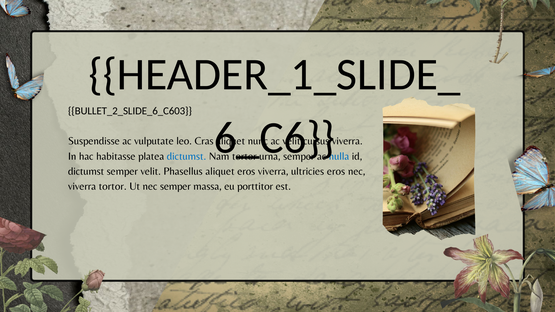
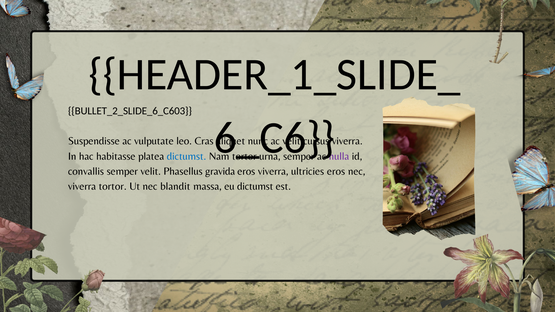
nulla colour: blue -> purple (339, 156)
dictumst: dictumst -> convallis (86, 171)
Phasellus aliquet: aliquet -> gravida (220, 171)
nec semper: semper -> blandit (175, 186)
eu porttitor: porttitor -> dictumst (255, 186)
